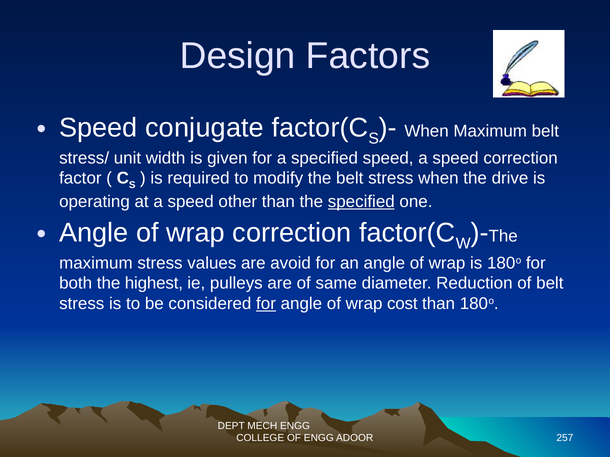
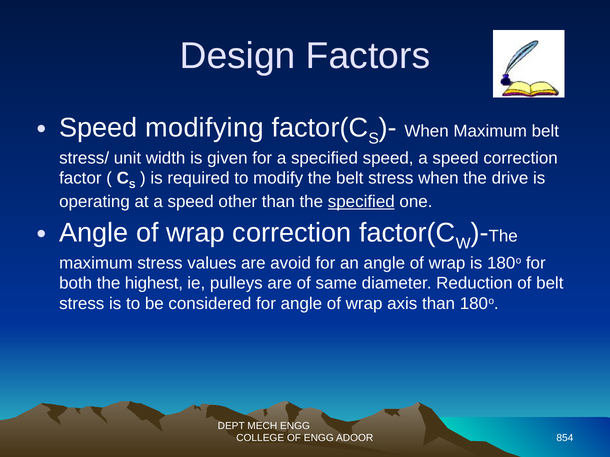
conjugate: conjugate -> modifying (205, 128)
for underline: present -> none (266, 304)
cost: cost -> axis (402, 304)
257: 257 -> 854 (565, 439)
